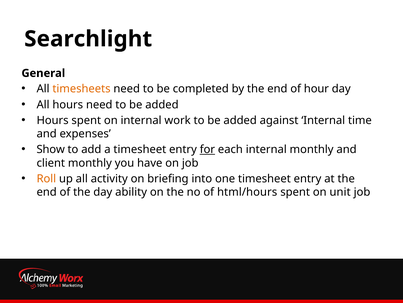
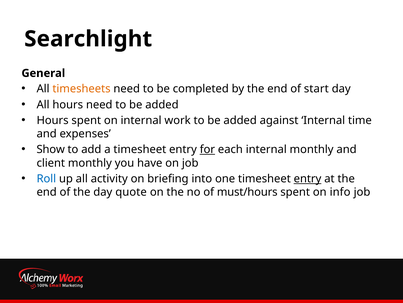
hour: hour -> start (316, 89)
Roll colour: orange -> blue (46, 178)
entry underline: none -> present (308, 178)
ability: ability -> quote (131, 192)
html/hours: html/hours -> must/hours (247, 192)
unit: unit -> info (340, 192)
